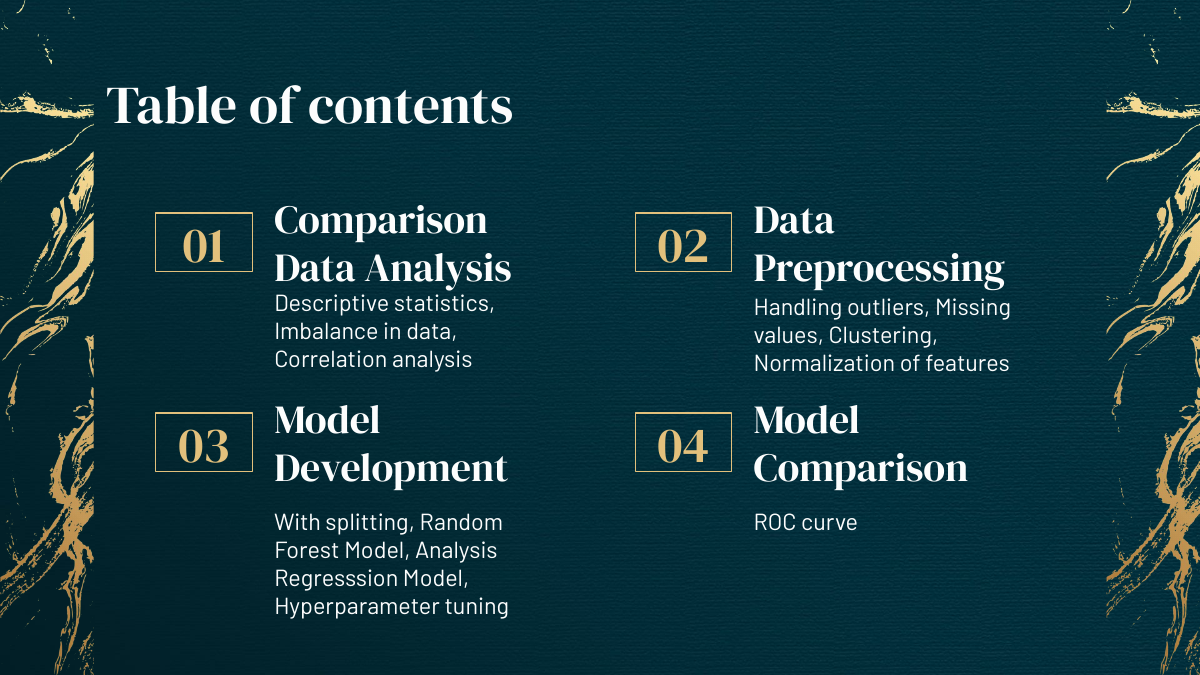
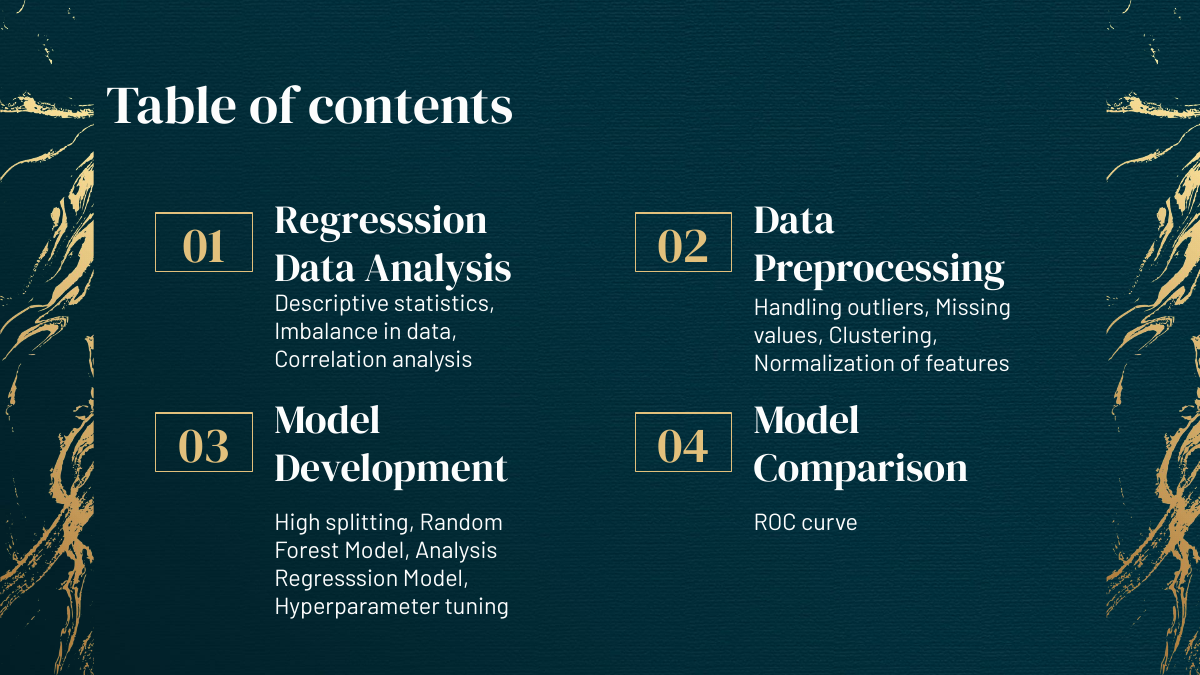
Comparison: Comparison -> Regresssion (381, 220)
With: With -> High (297, 523)
